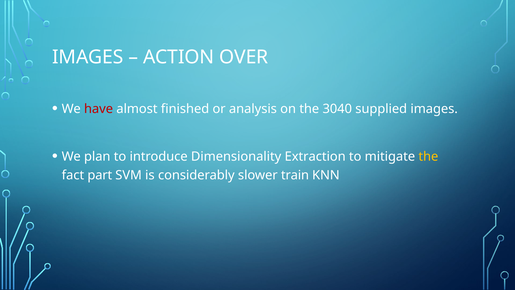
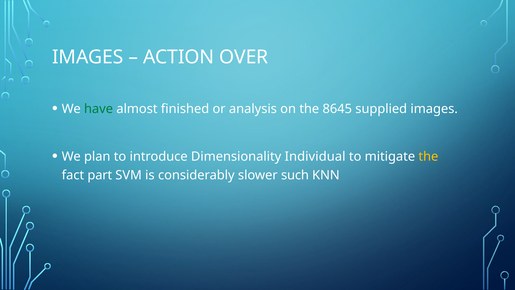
have colour: red -> green (99, 109)
3040: 3040 -> 8645 (337, 109)
Extraction: Extraction -> Individual (315, 156)
train: train -> such (295, 175)
